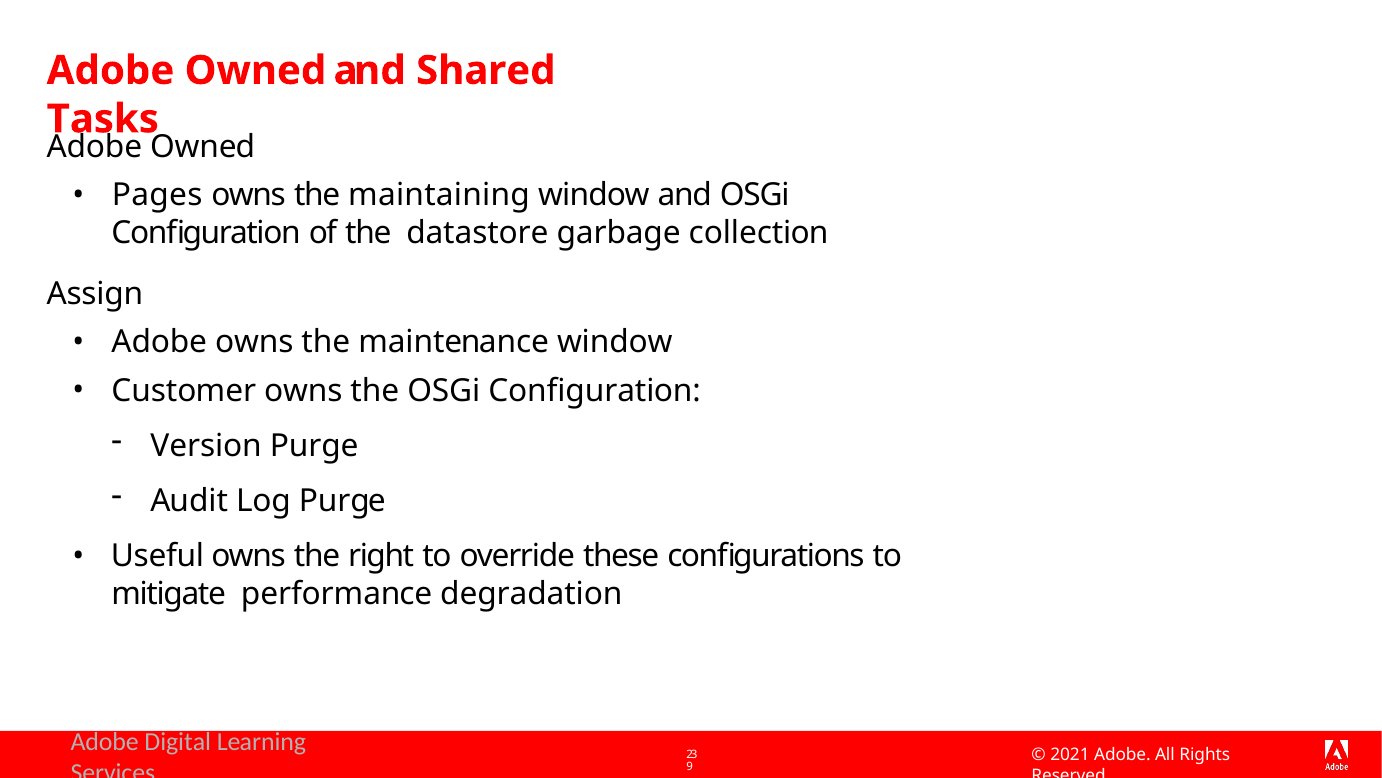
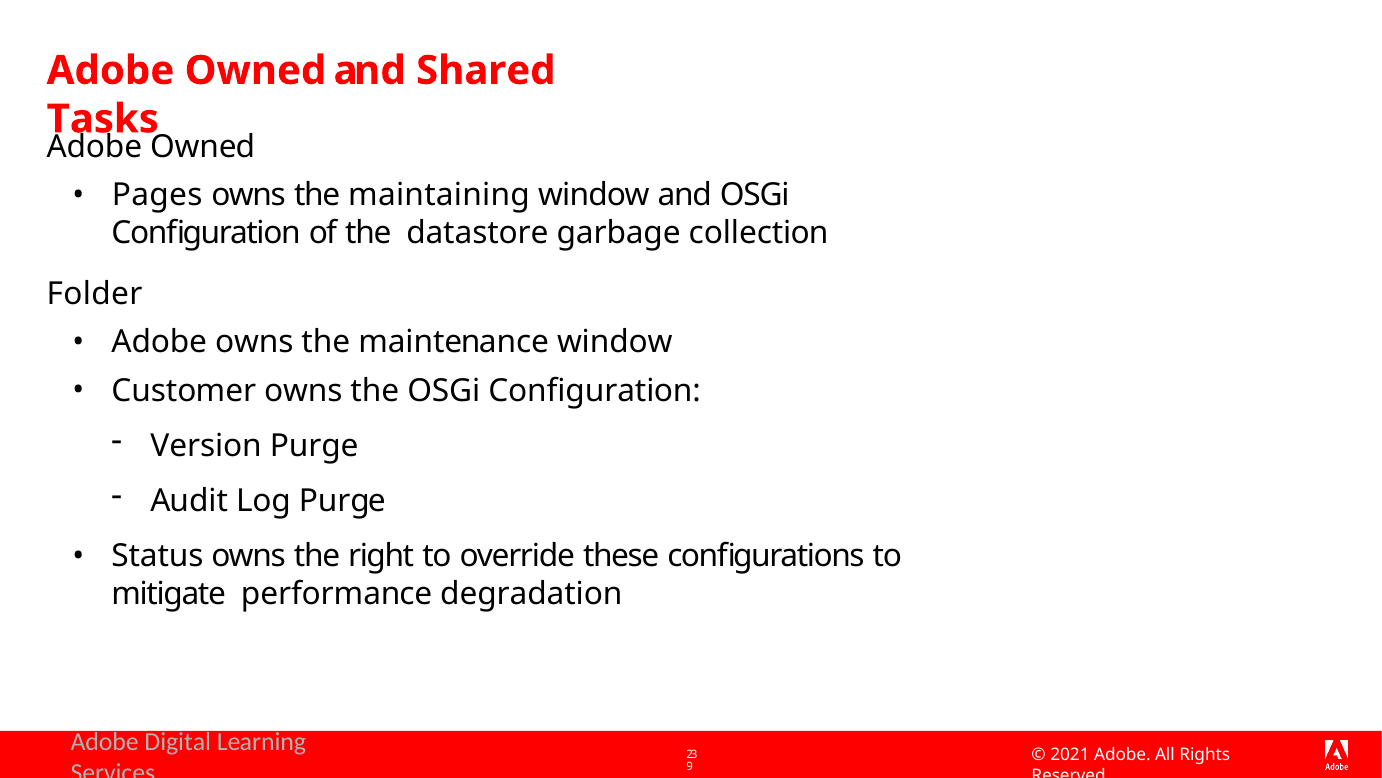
Assign: Assign -> Folder (95, 294)
Useful: Useful -> Status (157, 556)
